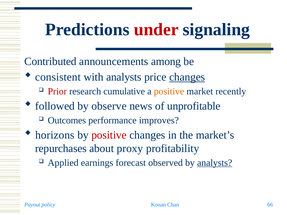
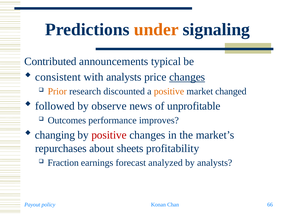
under colour: red -> orange (156, 29)
among: among -> typical (166, 62)
Prior colour: red -> orange (57, 91)
cumulative: cumulative -> discounted (124, 91)
recently: recently -> changed (231, 91)
horizons: horizons -> changing (55, 135)
proxy: proxy -> sheets (130, 149)
Applied: Applied -> Fraction (63, 163)
observed: observed -> analyzed (165, 163)
analysts underline: present -> none (215, 163)
